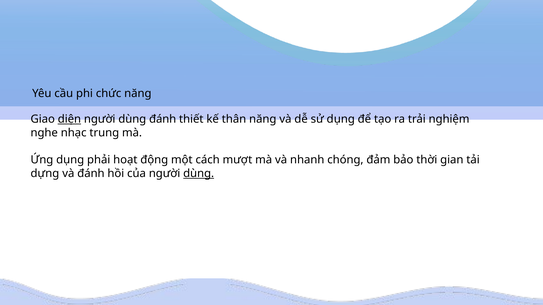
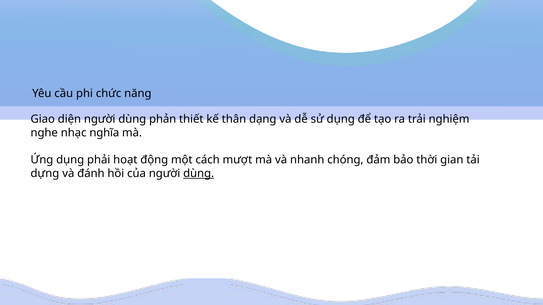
diện underline: present -> none (69, 119)
dùng đánh: đánh -> phản (163, 119)
thân năng: năng -> dạng (263, 119)
trung: trung -> nghĩa (104, 133)
